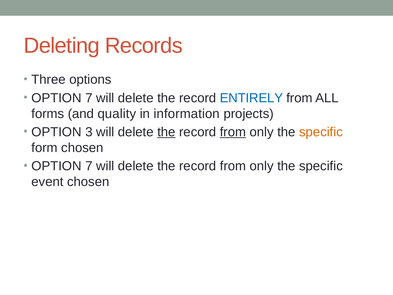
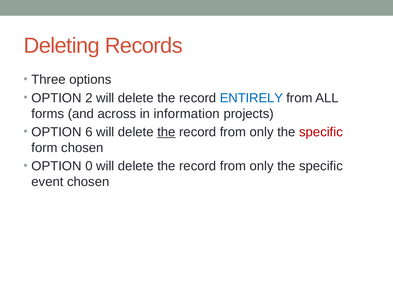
7: 7 -> 2 (89, 98)
quality: quality -> across (117, 114)
3: 3 -> 6 (89, 132)
from underline: present -> none (233, 132)
specific colour: orange -> red (321, 132)
7: 7 -> 0 (89, 166)
